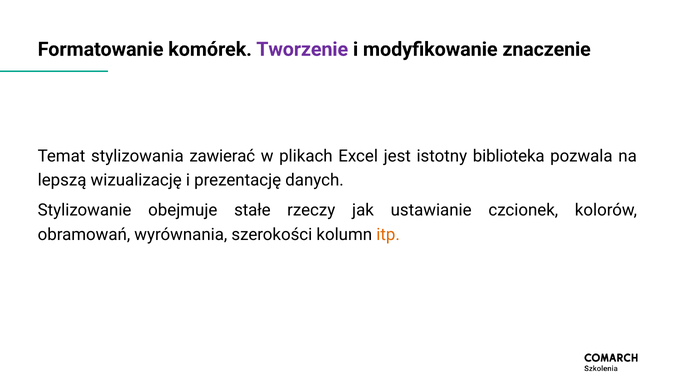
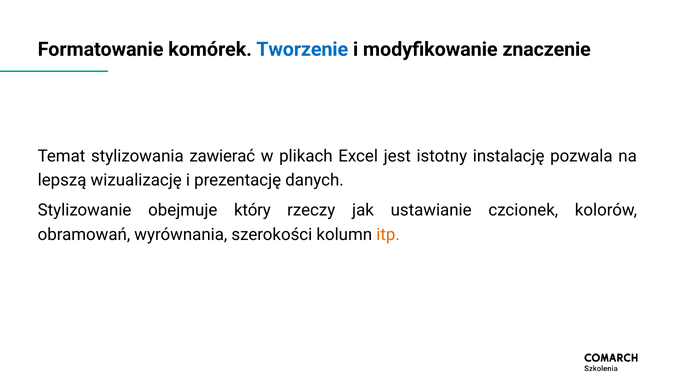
Tworzenie colour: purple -> blue (302, 49)
biblioteka: biblioteka -> instalację (509, 156)
stałe: stałe -> który (252, 210)
